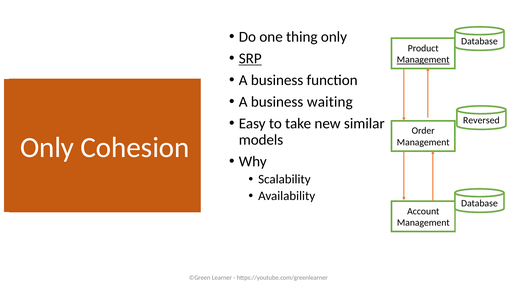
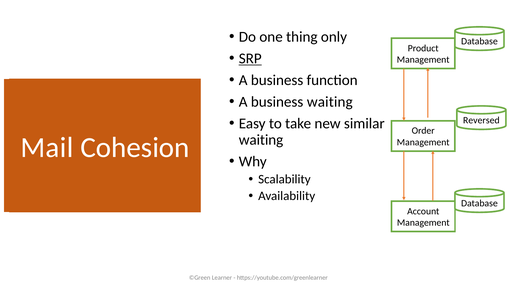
Management underline: present -> none (423, 60)
models: models -> waiting (261, 140)
Only: Only -> Mail (47, 147)
